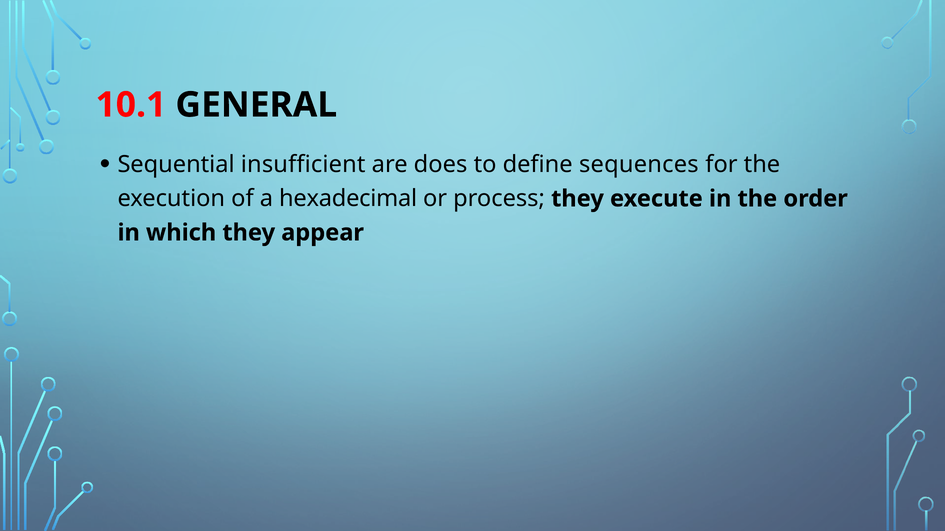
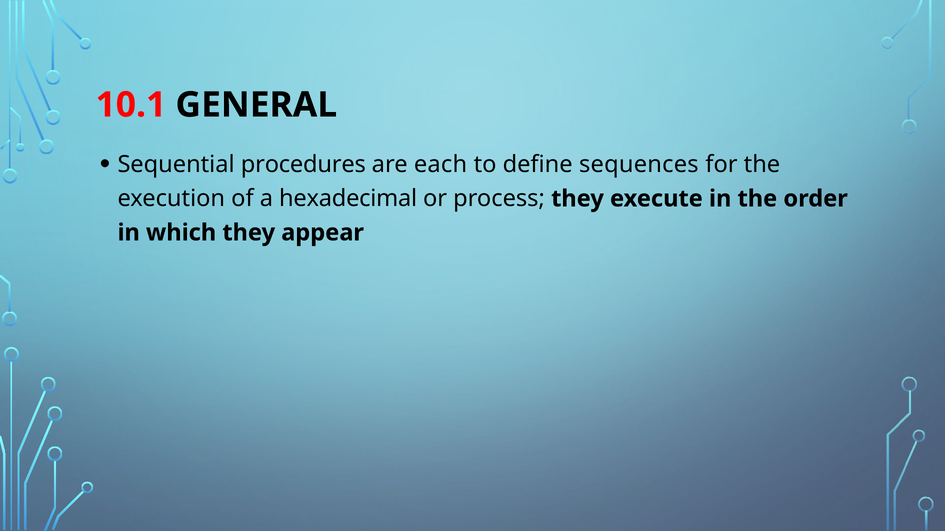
insufficient: insufficient -> procedures (303, 165)
does: does -> each (441, 165)
